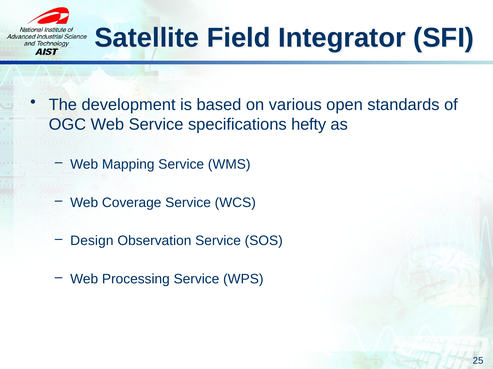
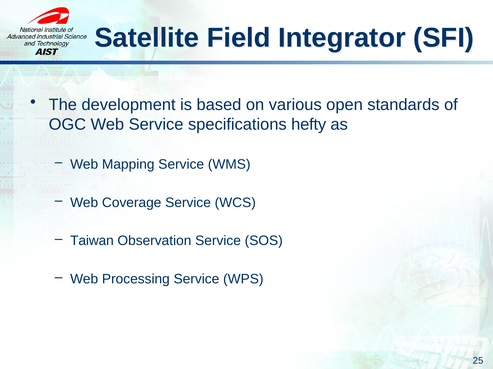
Design: Design -> Taiwan (92, 241)
